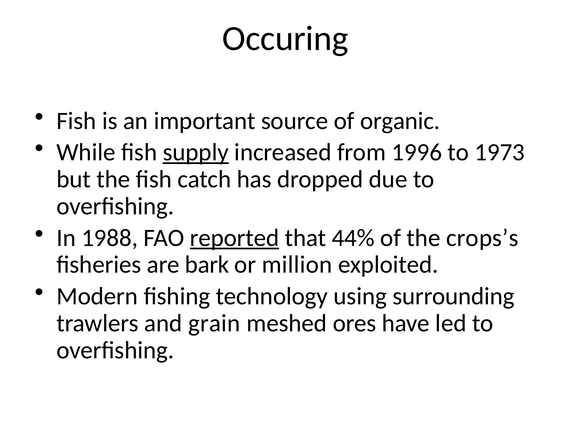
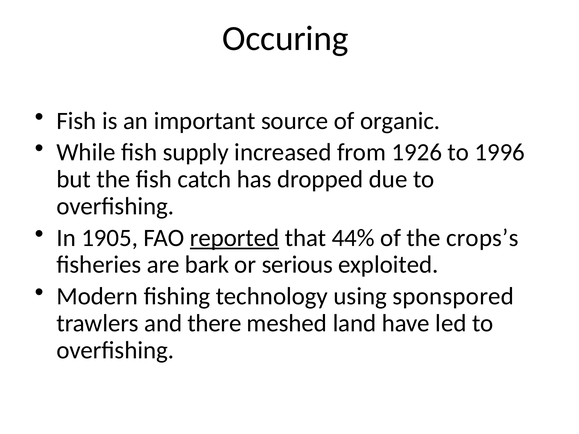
supply underline: present -> none (196, 153)
1996: 1996 -> 1926 (417, 153)
1973: 1973 -> 1996 (500, 153)
1988: 1988 -> 1905 (110, 238)
million: million -> serious (297, 265)
surrounding: surrounding -> sponspored (453, 296)
grain: grain -> there (214, 323)
ores: ores -> land (354, 323)
